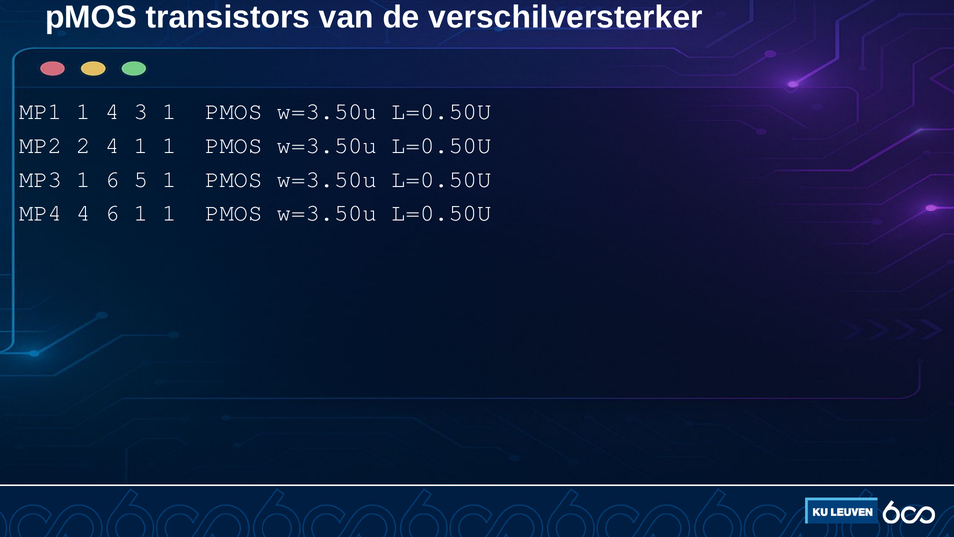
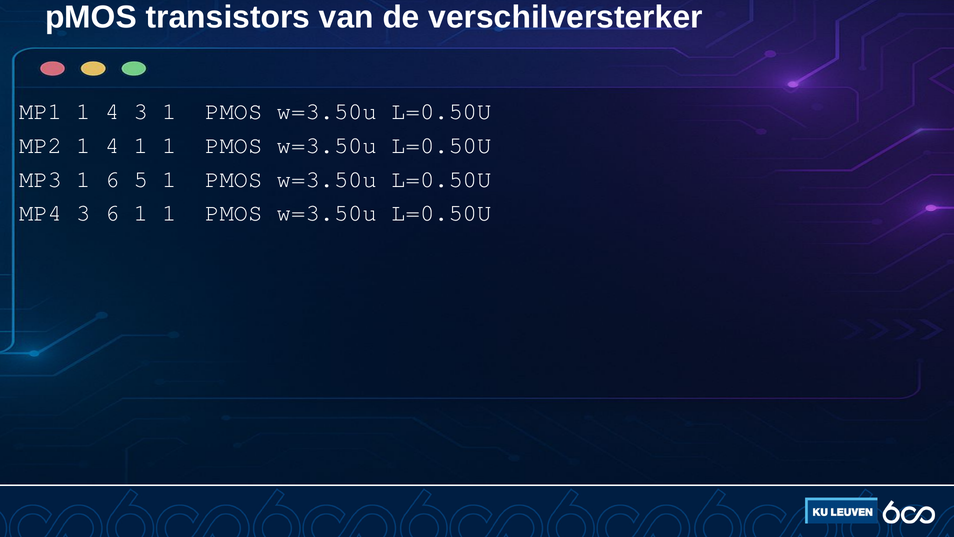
MP2 2: 2 -> 1 (84, 145)
MP4 4: 4 -> 3 (84, 213)
